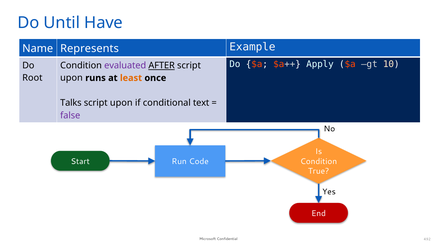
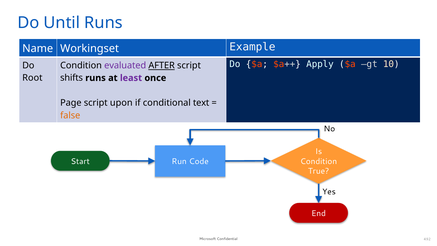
Until Have: Have -> Runs (104, 23)
Represents: Represents -> Workingset (90, 49)
upon: upon -> shifts (72, 78)
least colour: orange -> purple (131, 78)
Talks: Talks -> Page (71, 103)
false colour: purple -> orange (70, 115)
